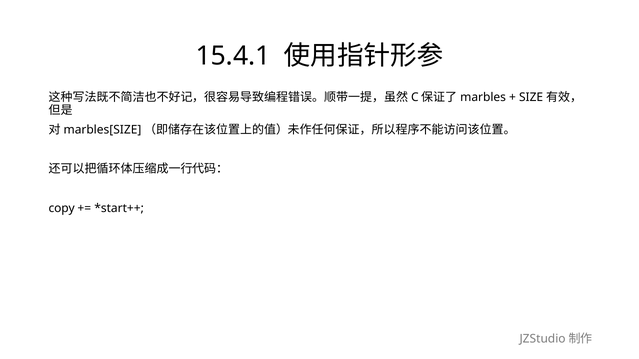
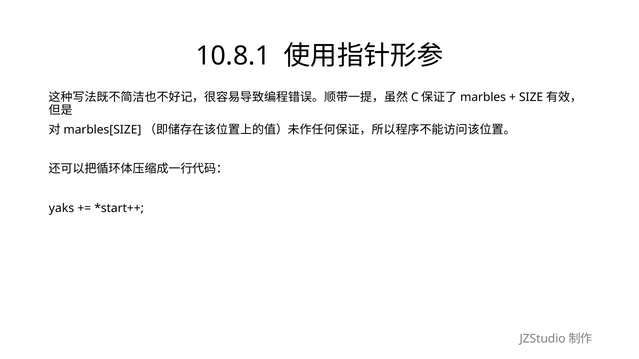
15.4.1: 15.4.1 -> 10.8.1 (233, 56)
copy: copy -> yaks (62, 208)
